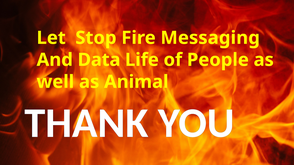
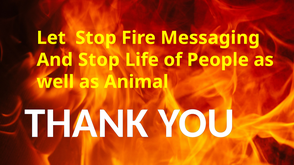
And Data: Data -> Stop (99, 60)
